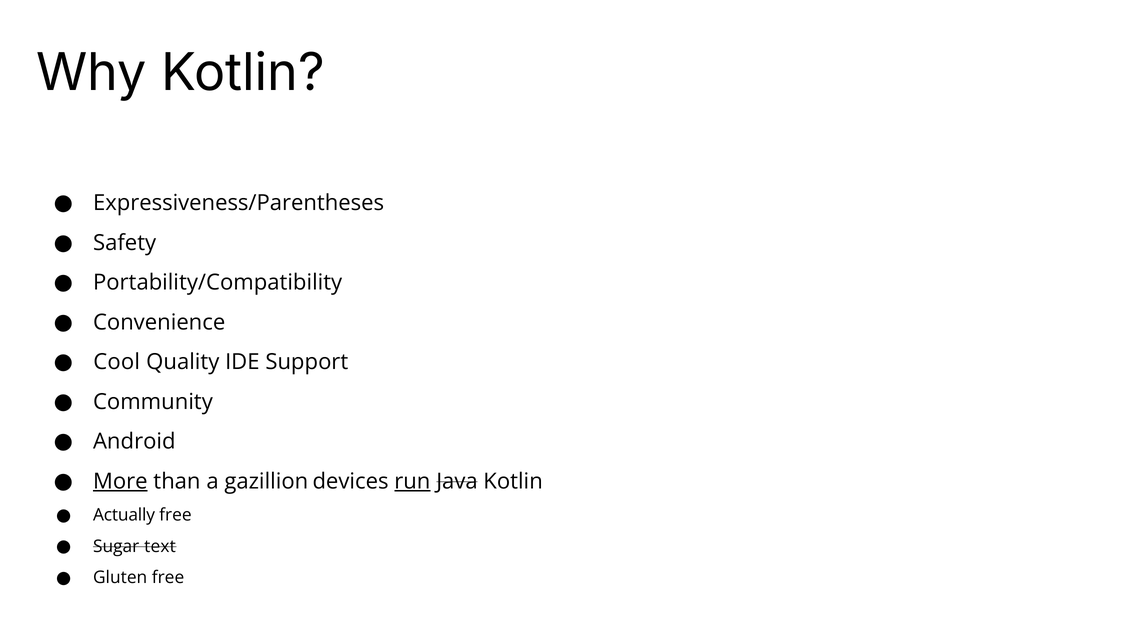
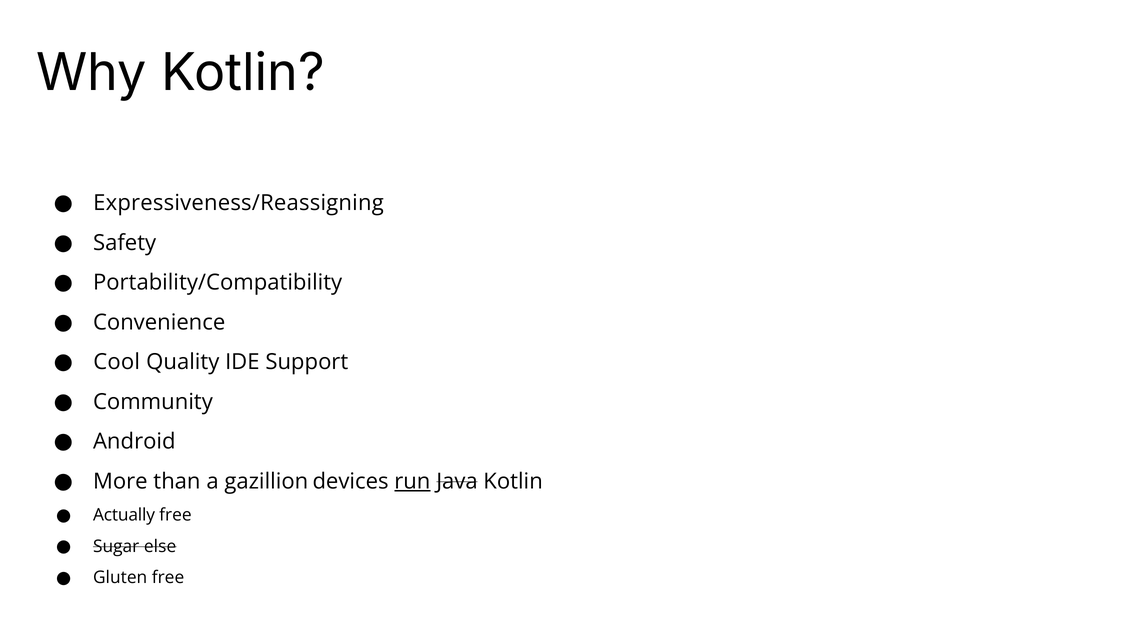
Expressiveness/Parentheses: Expressiveness/Parentheses -> Expressiveness/Reassigning (238, 203)
More underline: present -> none (120, 481)
text: text -> else (160, 546)
